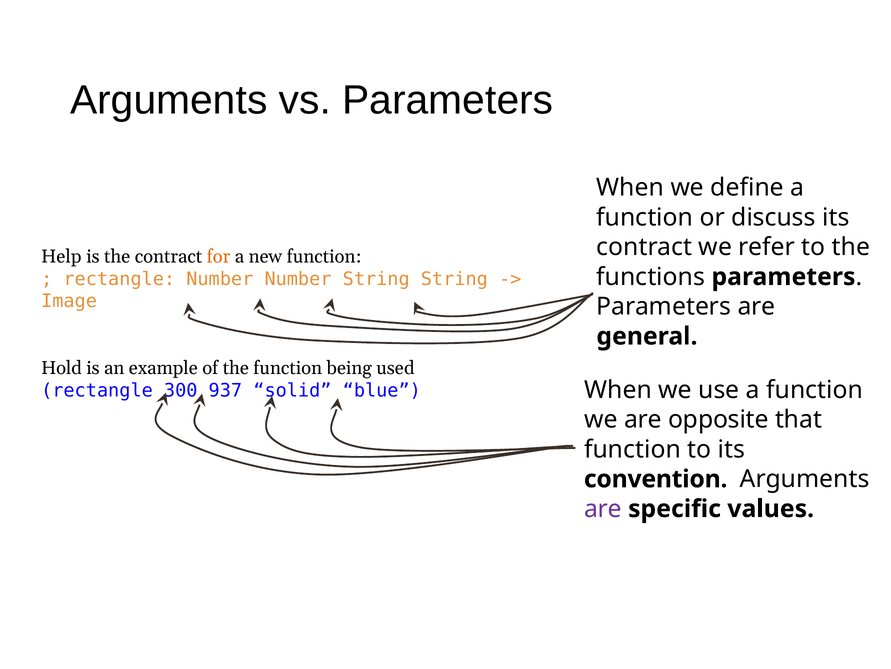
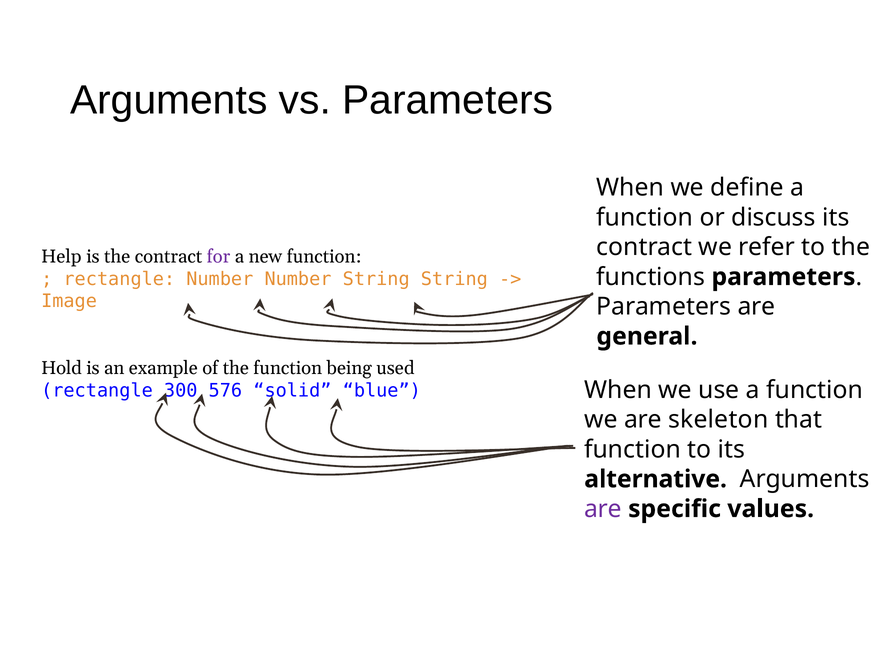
for colour: orange -> purple (218, 256)
937: 937 -> 576 (225, 390)
opposite: opposite -> skeleton (718, 419)
convention: convention -> alternative (656, 479)
